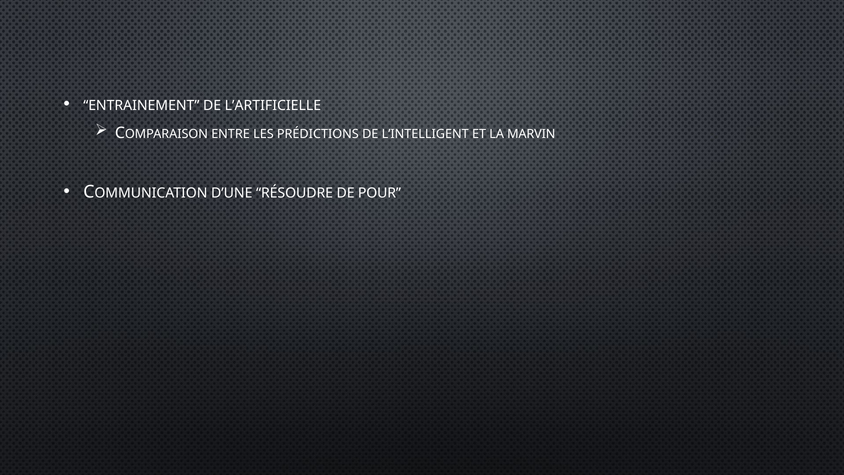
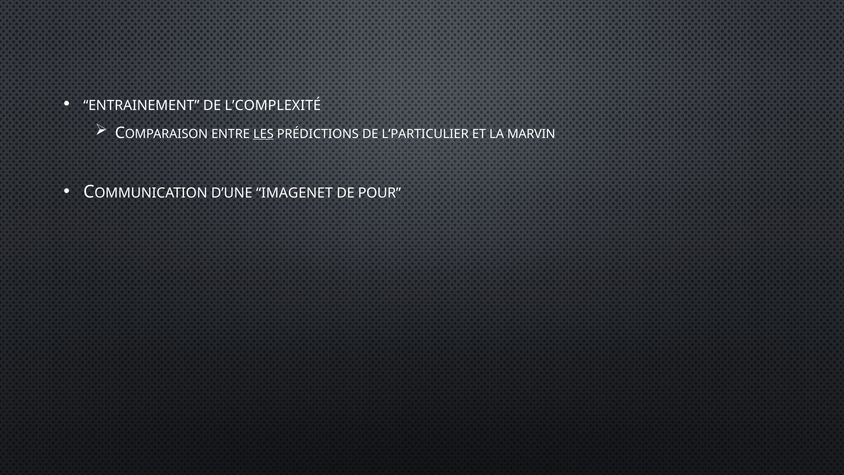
L’ARTIFICIELLE: L’ARTIFICIELLE -> L’COMPLEXITÉ (273, 106)
LES underline: none -> present (263, 134)
L’INTELLIGENT: L’INTELLIGENT -> L’PARTICULIER (425, 134)
RÉSOUDRE: RÉSOUDRE -> IMAGENET (294, 193)
